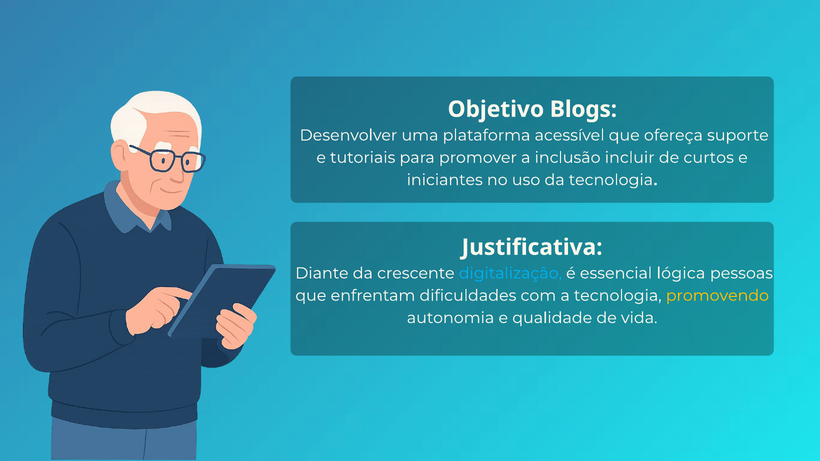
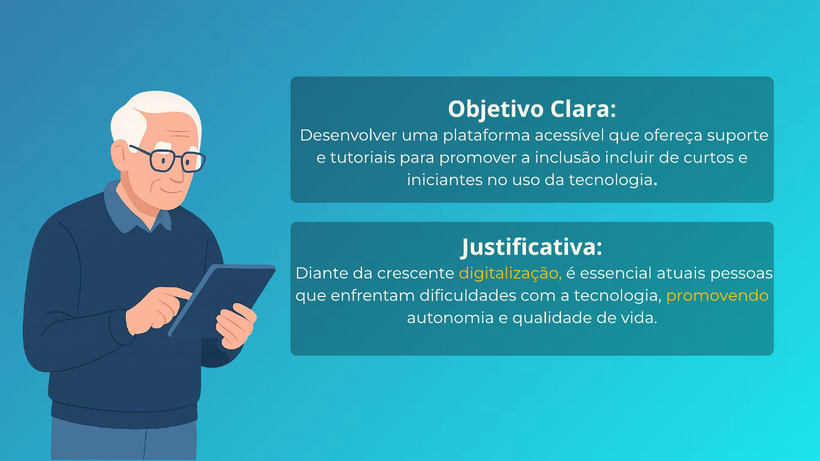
Blogs: Blogs -> Clara (583, 109)
digitalização colour: light blue -> yellow (510, 273)
lógica: lógica -> atuais (681, 273)
